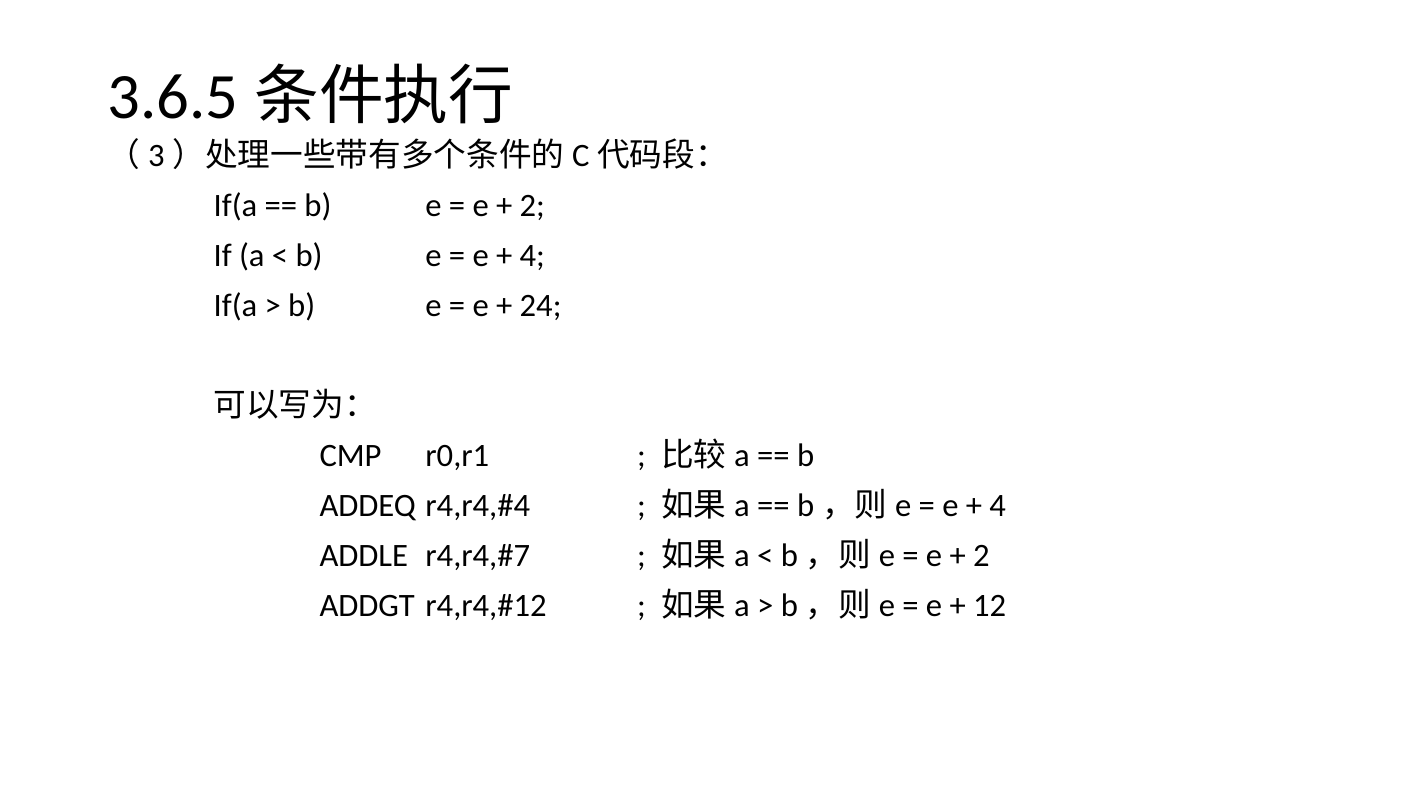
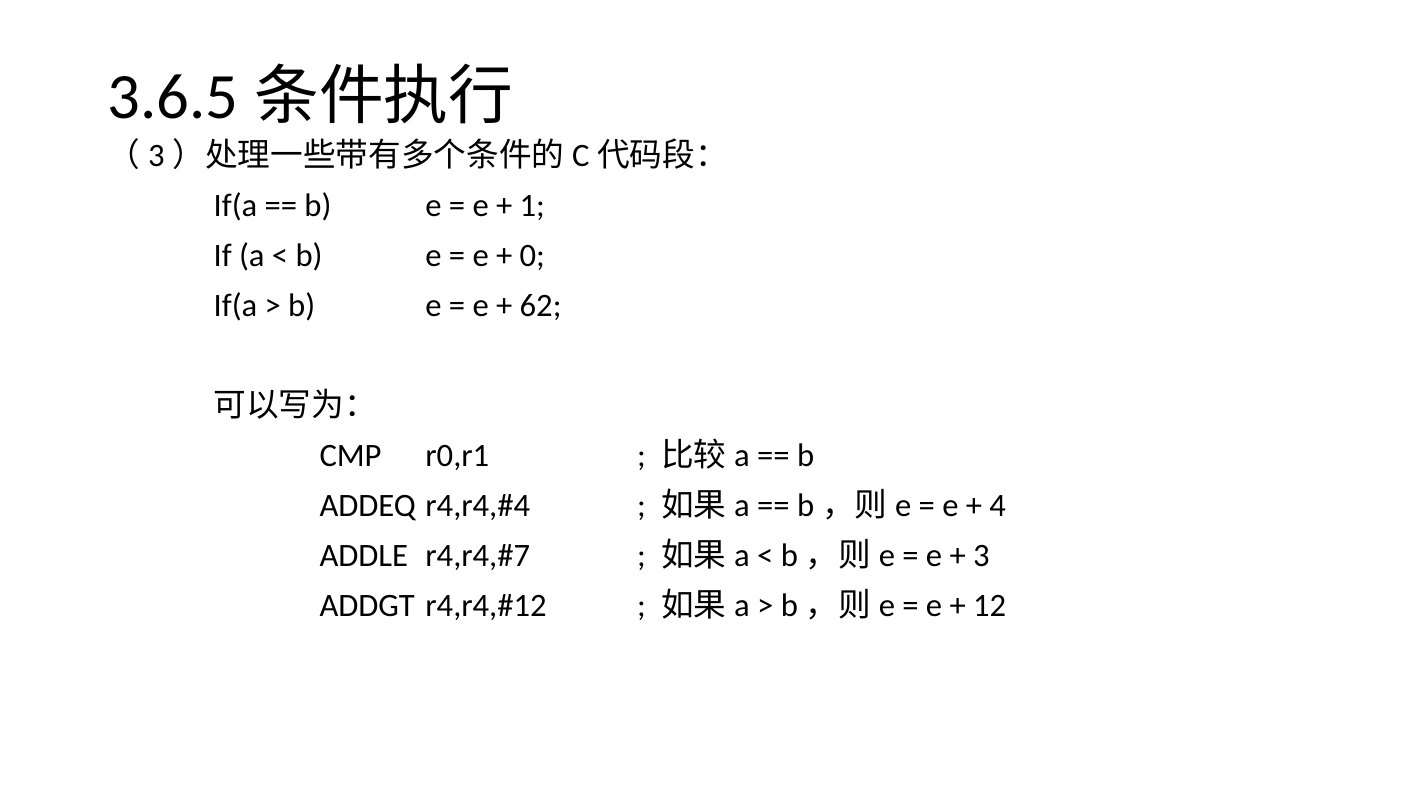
2: 2 -> 1 (532, 206)
4: 4 -> 0 (532, 256)
24: 24 -> 62 (541, 306)
2: 2 -> 3 (981, 556)
